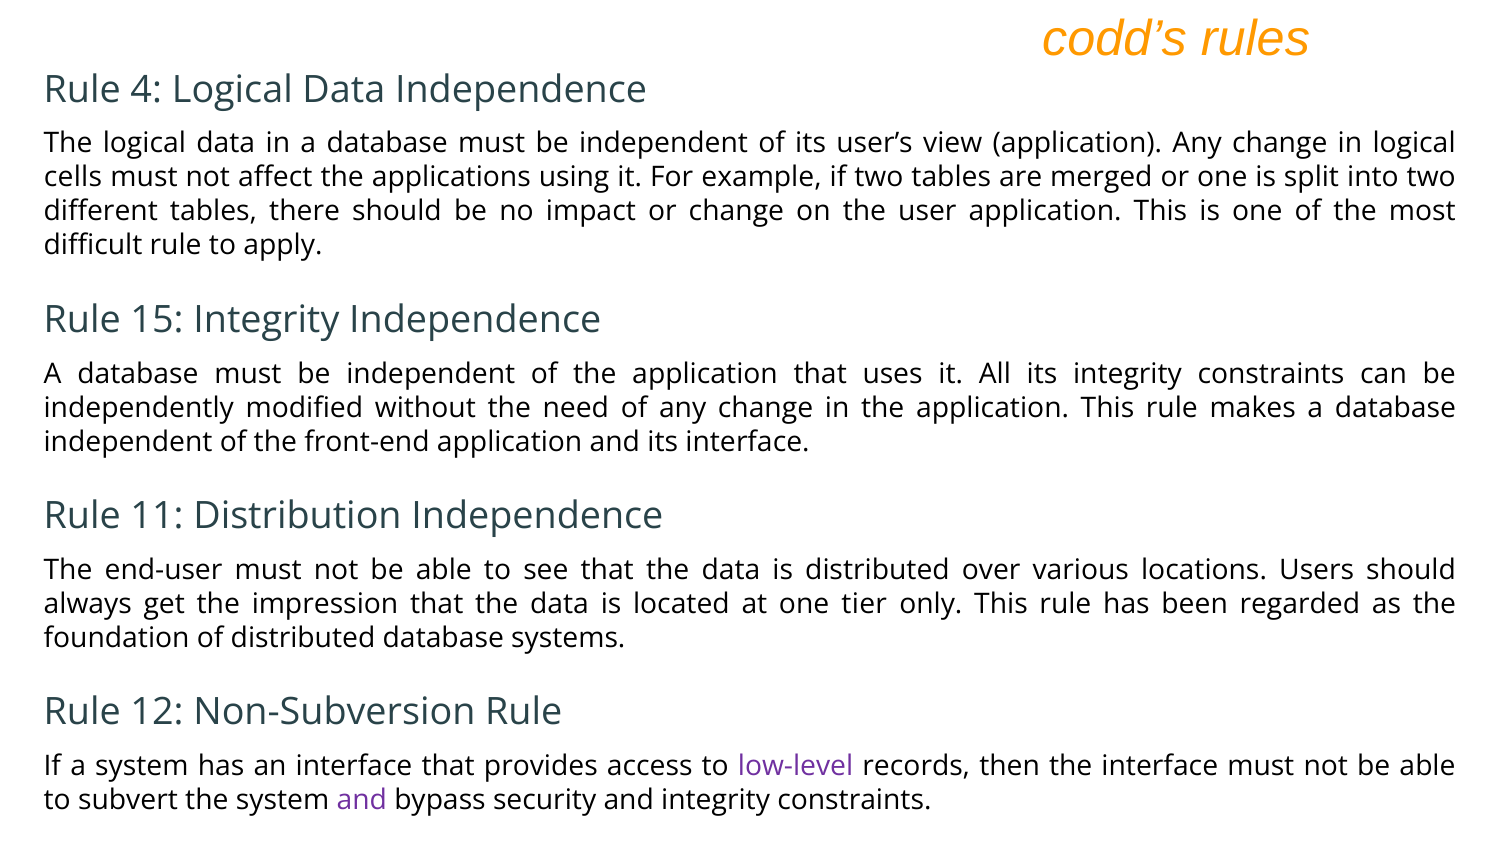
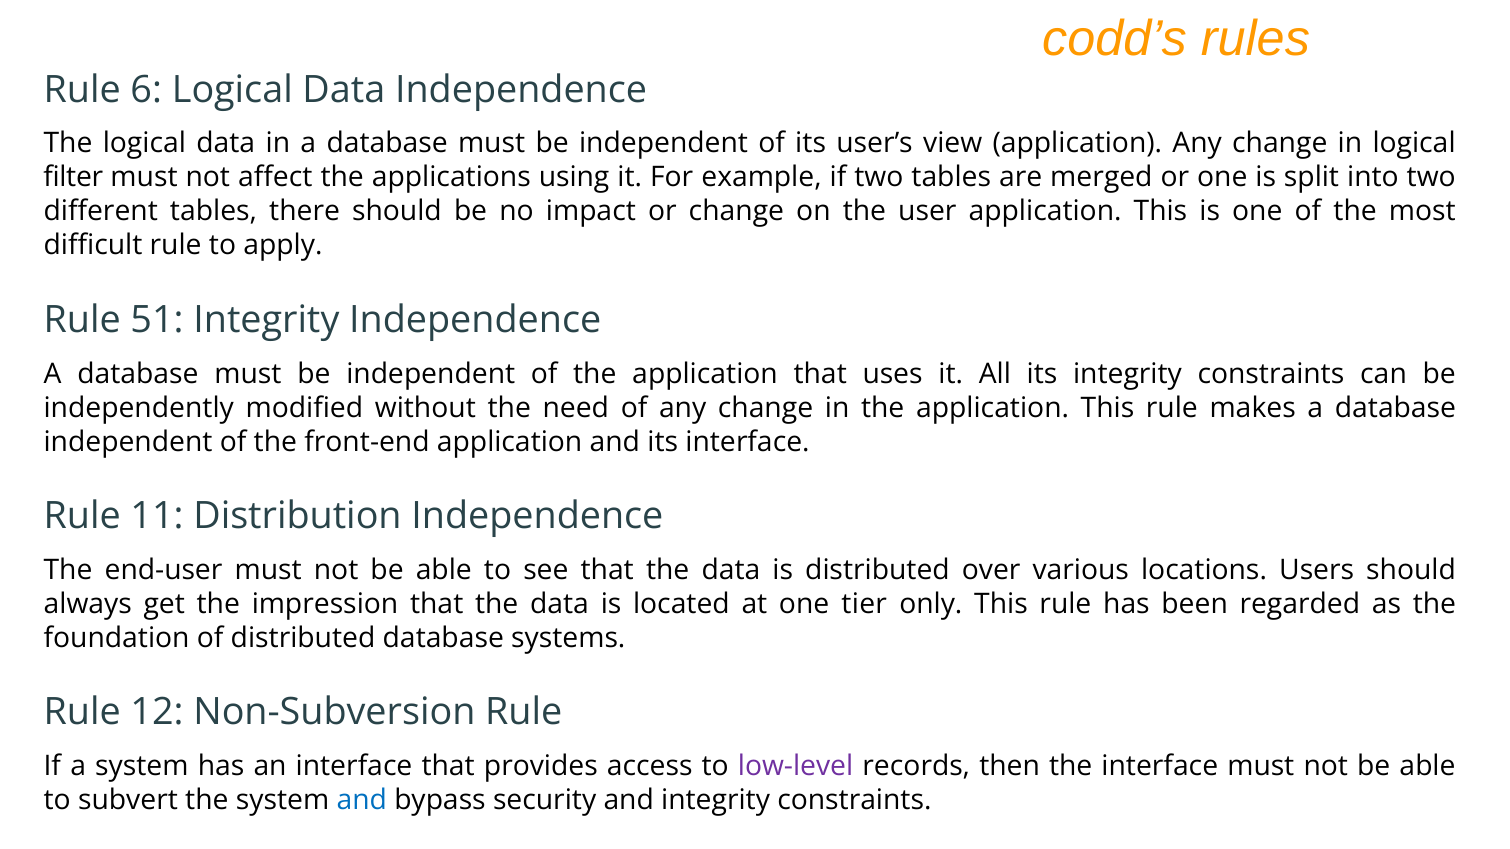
4: 4 -> 6 (146, 90)
cells: cells -> filter (73, 178)
15: 15 -> 51 (157, 320)
and colour: purple -> blue (362, 800)
